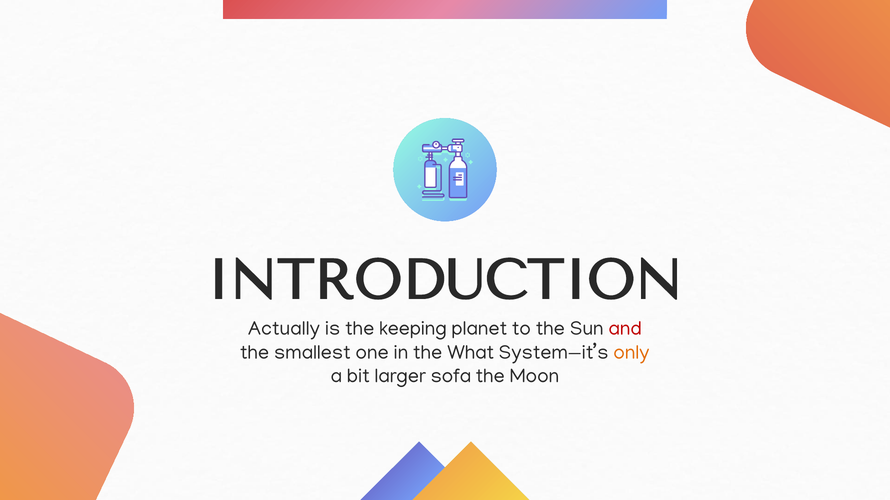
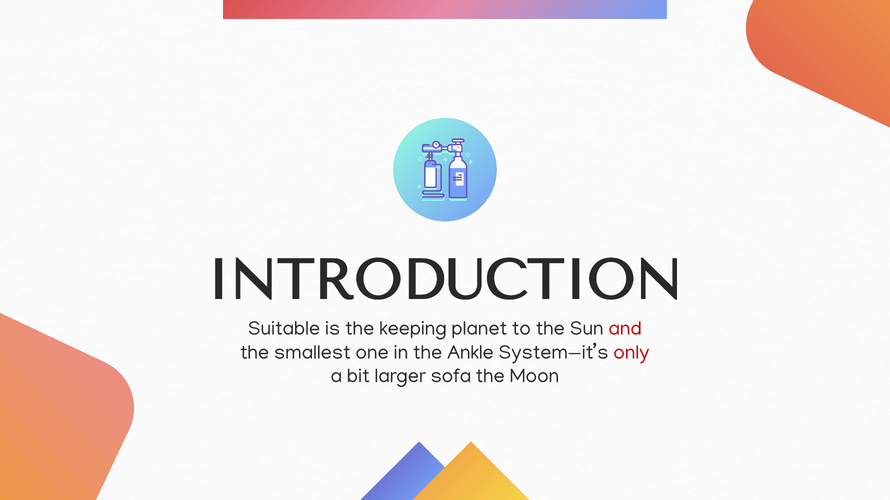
Actually: Actually -> Suitable (284, 329)
What: What -> Ankle (470, 352)
only colour: orange -> red (631, 352)
